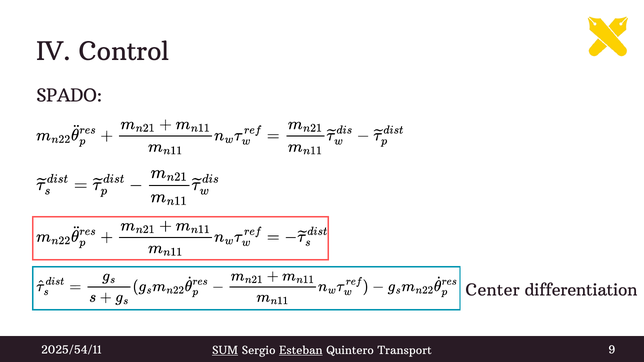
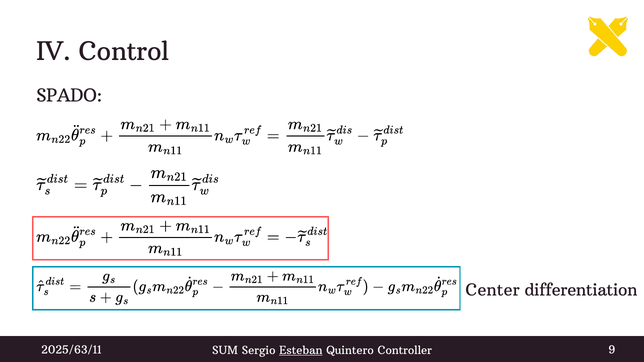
2025/54/11: 2025/54/11 -> 2025/63/11 (71, 350)
SUM underline: present -> none (225, 351)
Transport: Transport -> Controller (405, 351)
